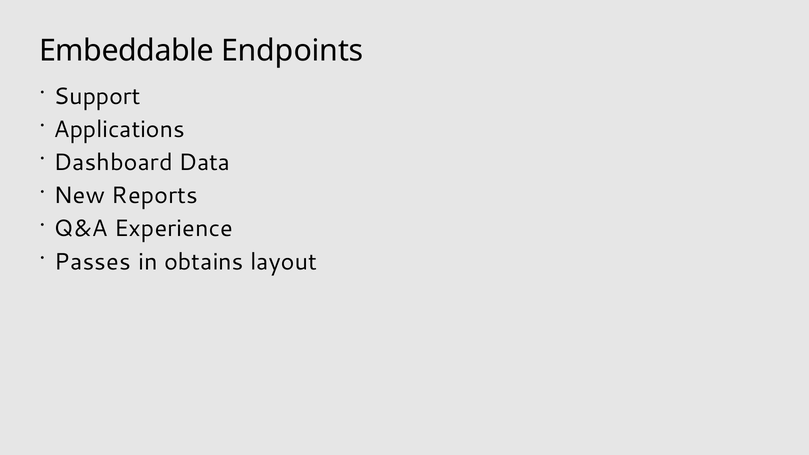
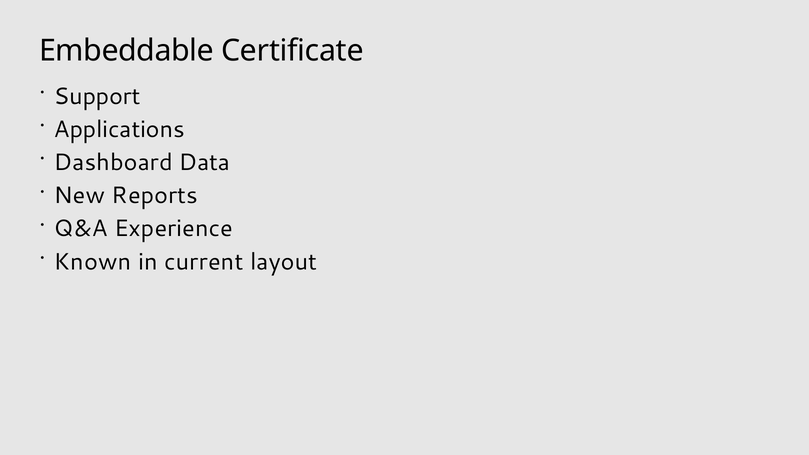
Endpoints: Endpoints -> Certificate (292, 51)
Passes: Passes -> Known (93, 262)
obtains: obtains -> current (204, 262)
